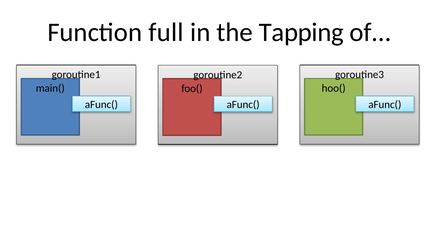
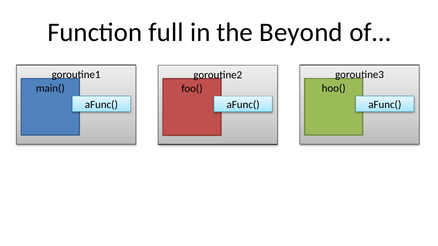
Tapping: Tapping -> Beyond (301, 32)
